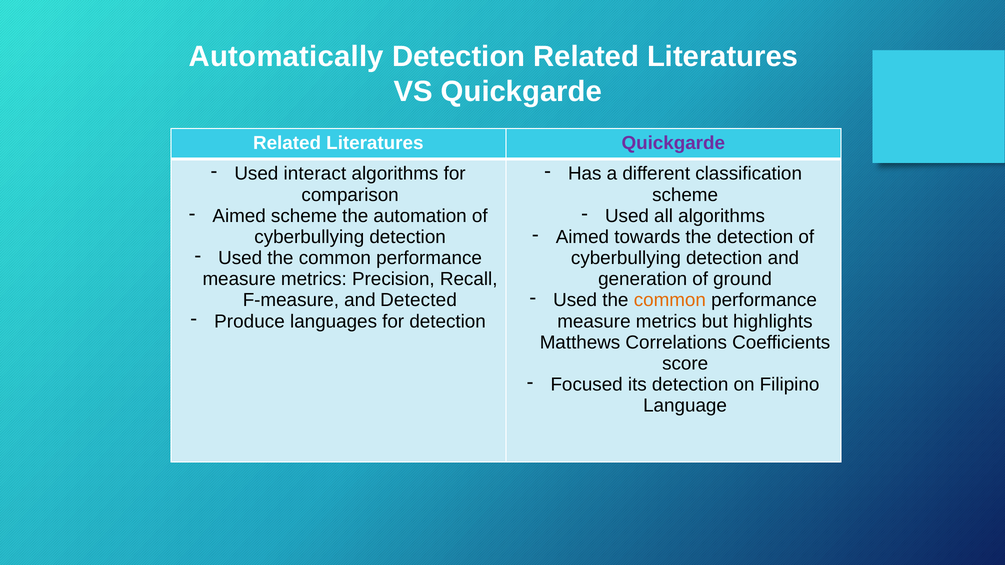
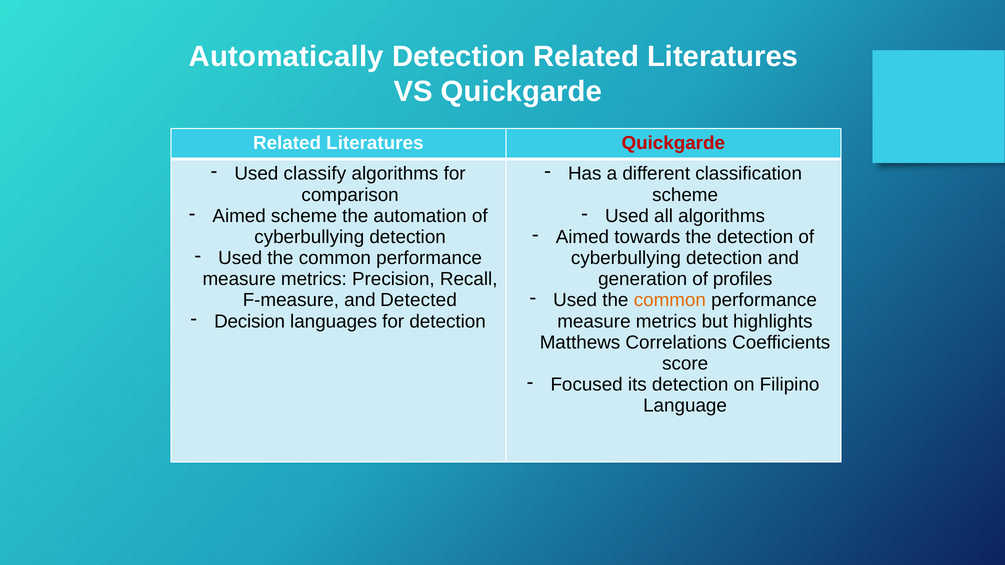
Quickgarde colour: purple -> red (673, 143)
interact: interact -> classify (315, 174)
ground: ground -> profiles (743, 279)
Produce: Produce -> Decision (250, 322)
